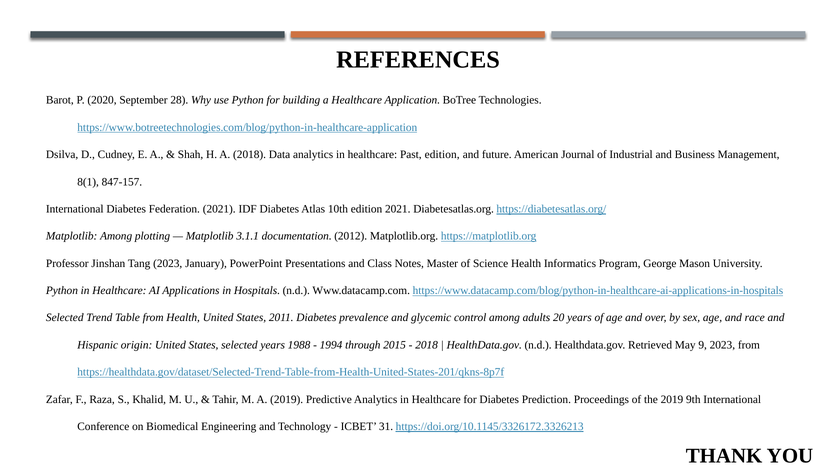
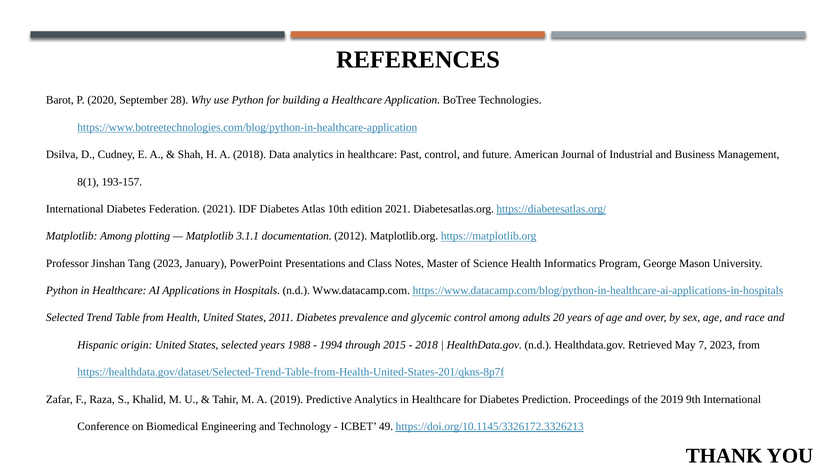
Past edition: edition -> control (442, 155)
847-157: 847-157 -> 193-157 (122, 182)
9: 9 -> 7 (703, 345)
31: 31 -> 49 (386, 427)
